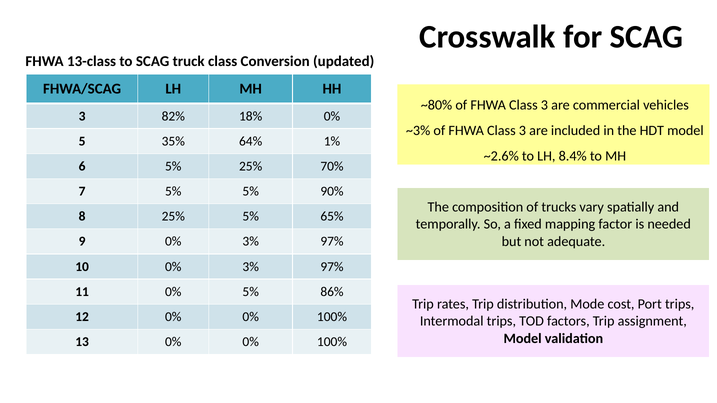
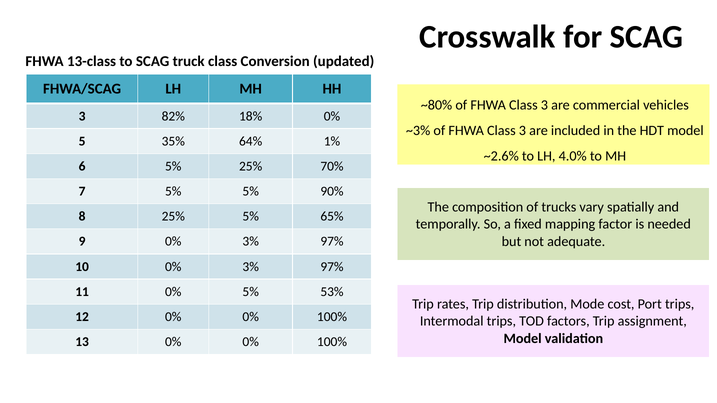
8.4%: 8.4% -> 4.0% (573, 156)
86%: 86% -> 53% (332, 292)
